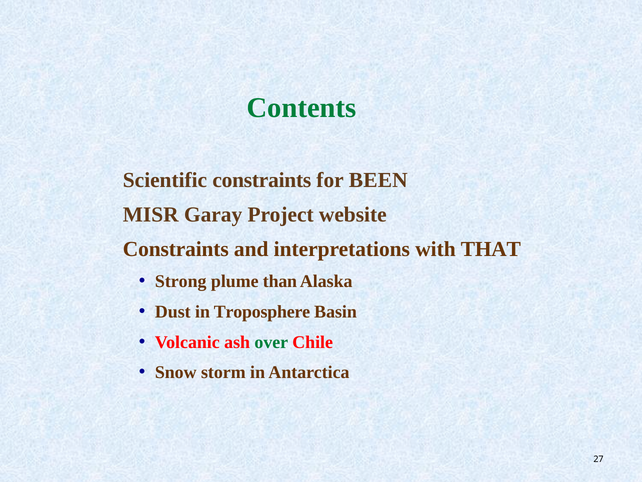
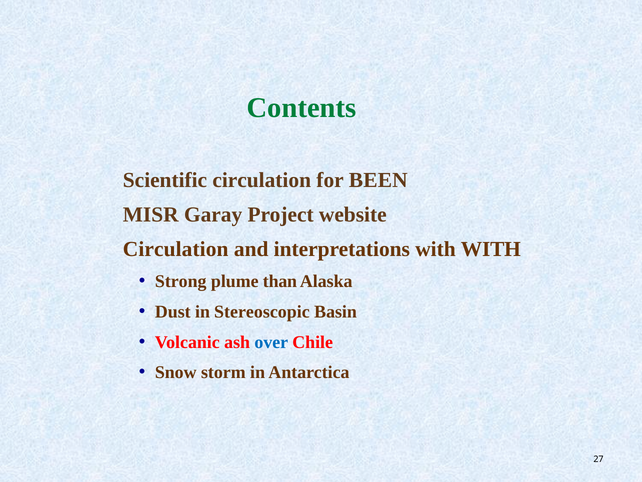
Scientific constraints: constraints -> circulation (262, 180)
Constraints: Constraints -> Circulation (176, 249)
with THAT: THAT -> WITH (491, 249)
Troposphere: Troposphere -> Stereoscopic (262, 312)
over colour: green -> blue (271, 342)
